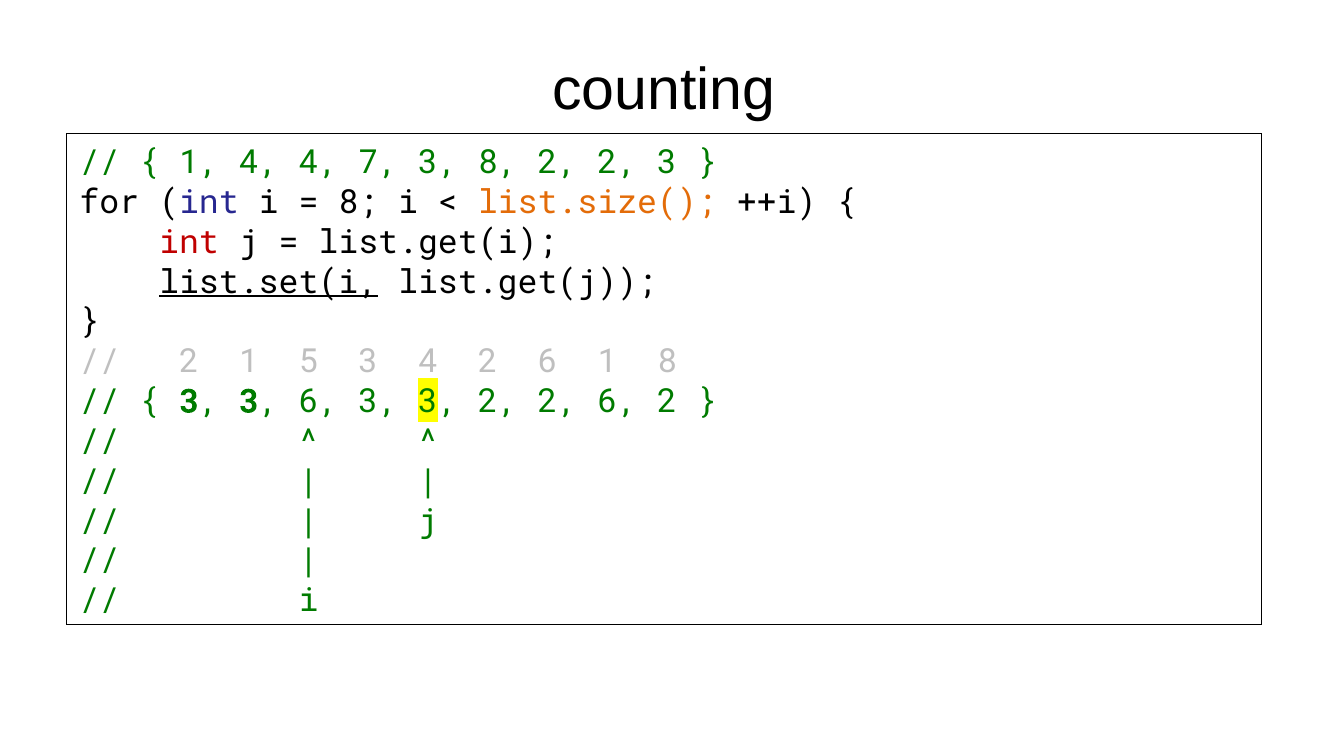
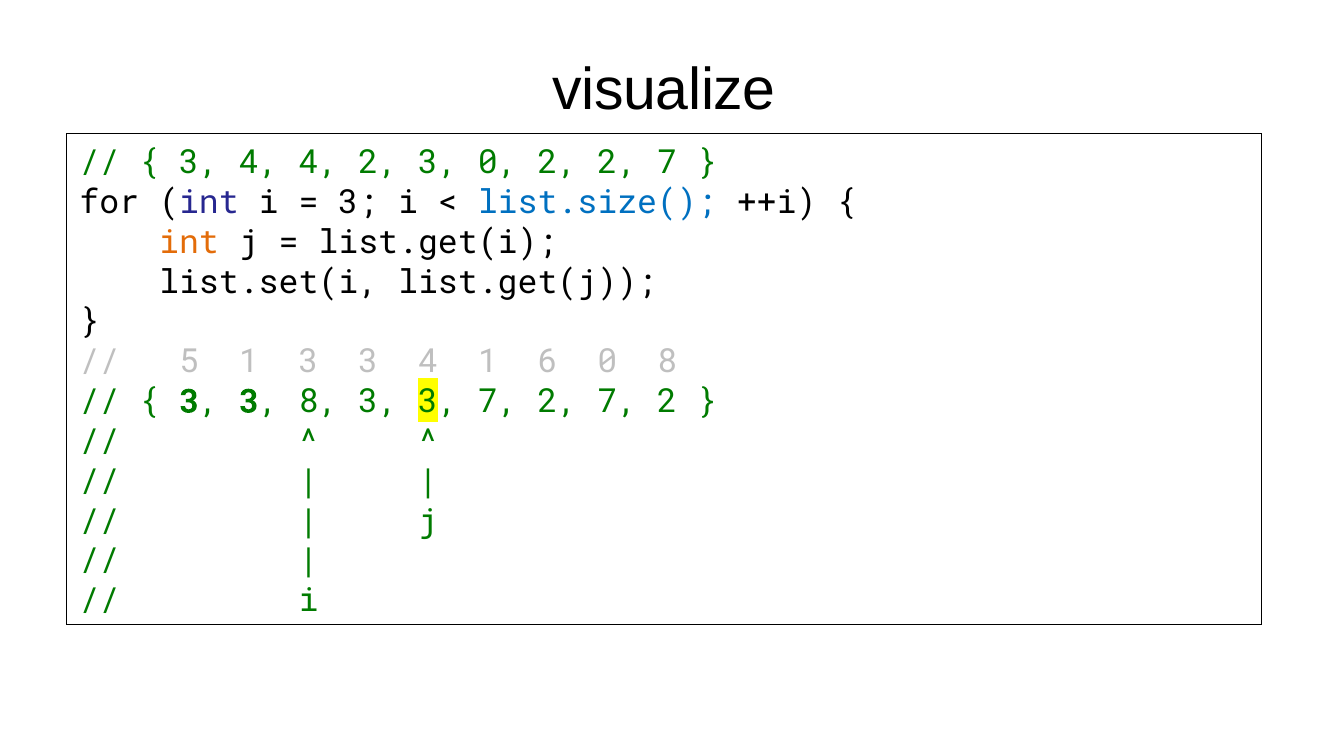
counting: counting -> visualize (664, 90)
1: 1 -> 3 (199, 163)
4 7: 7 -> 2 (378, 163)
3 8: 8 -> 0 (498, 163)
2 2 3: 3 -> 7 (667, 163)
8: 8 -> 3 (358, 202)
list.size( colour: orange -> blue (597, 202)
int colour: red -> orange (189, 242)
list.set(i underline: present -> none (269, 282)
2: 2 -> 5 (189, 362)
1 5: 5 -> 3 (308, 362)
2: 2 -> 1 (488, 362)
6 1: 1 -> 0 (607, 362)
3 6: 6 -> 8 (318, 402)
3 2: 2 -> 7 (498, 402)
6: 6 -> 7 (617, 402)
